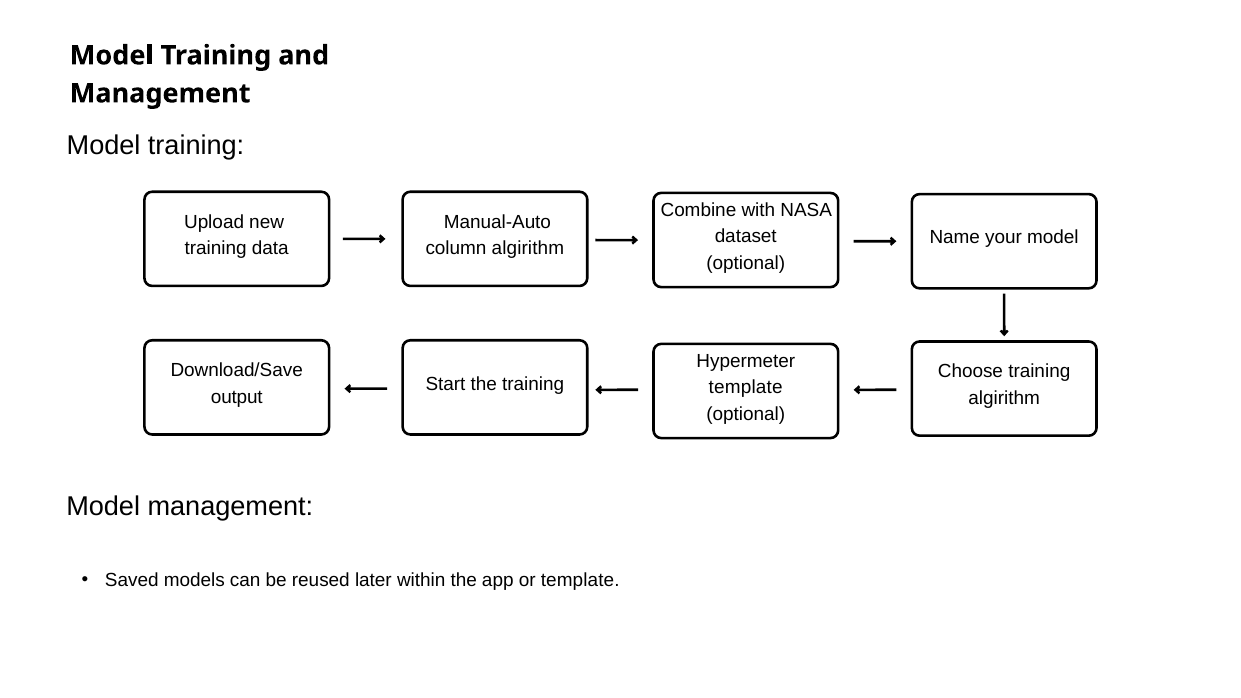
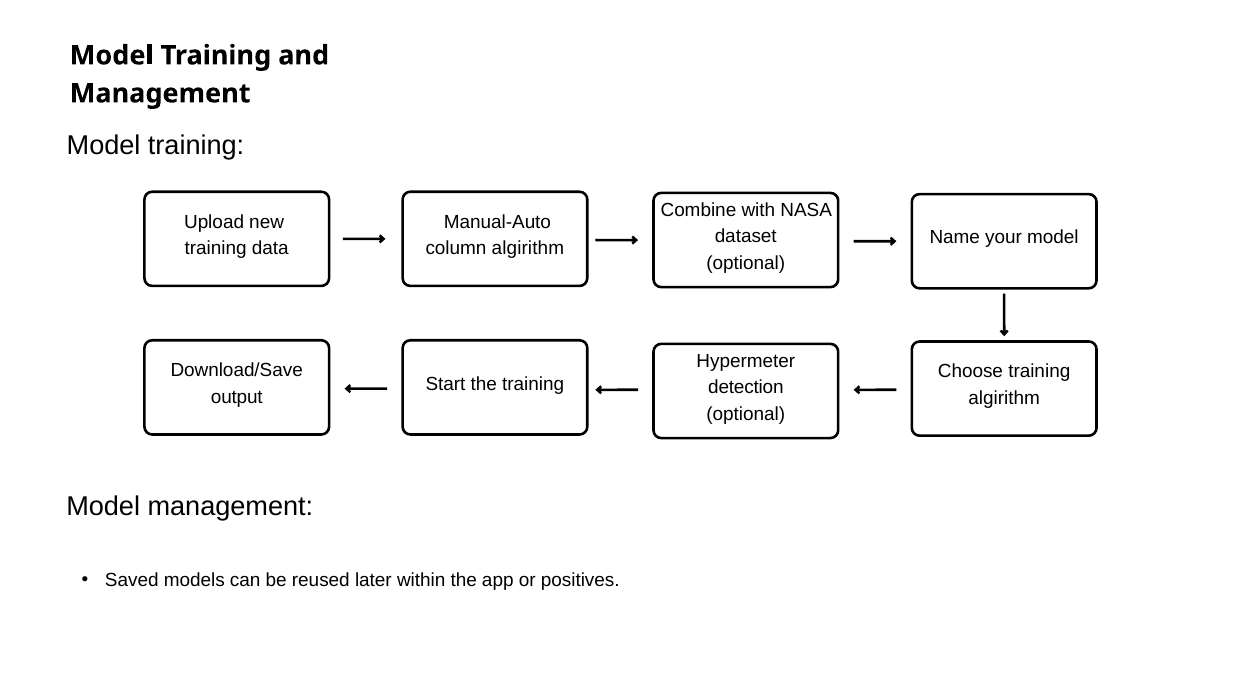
template: template -> detection (746, 387)
or template: template -> positives (580, 581)
